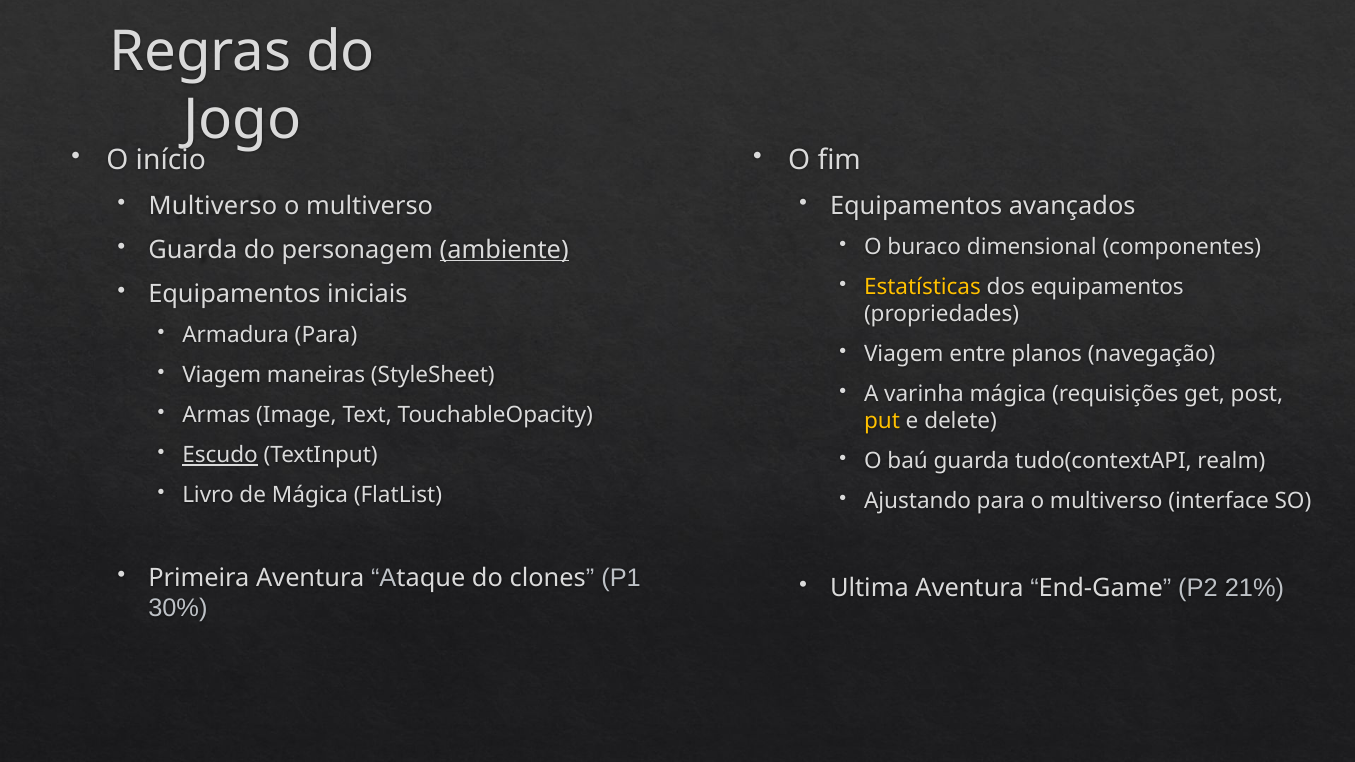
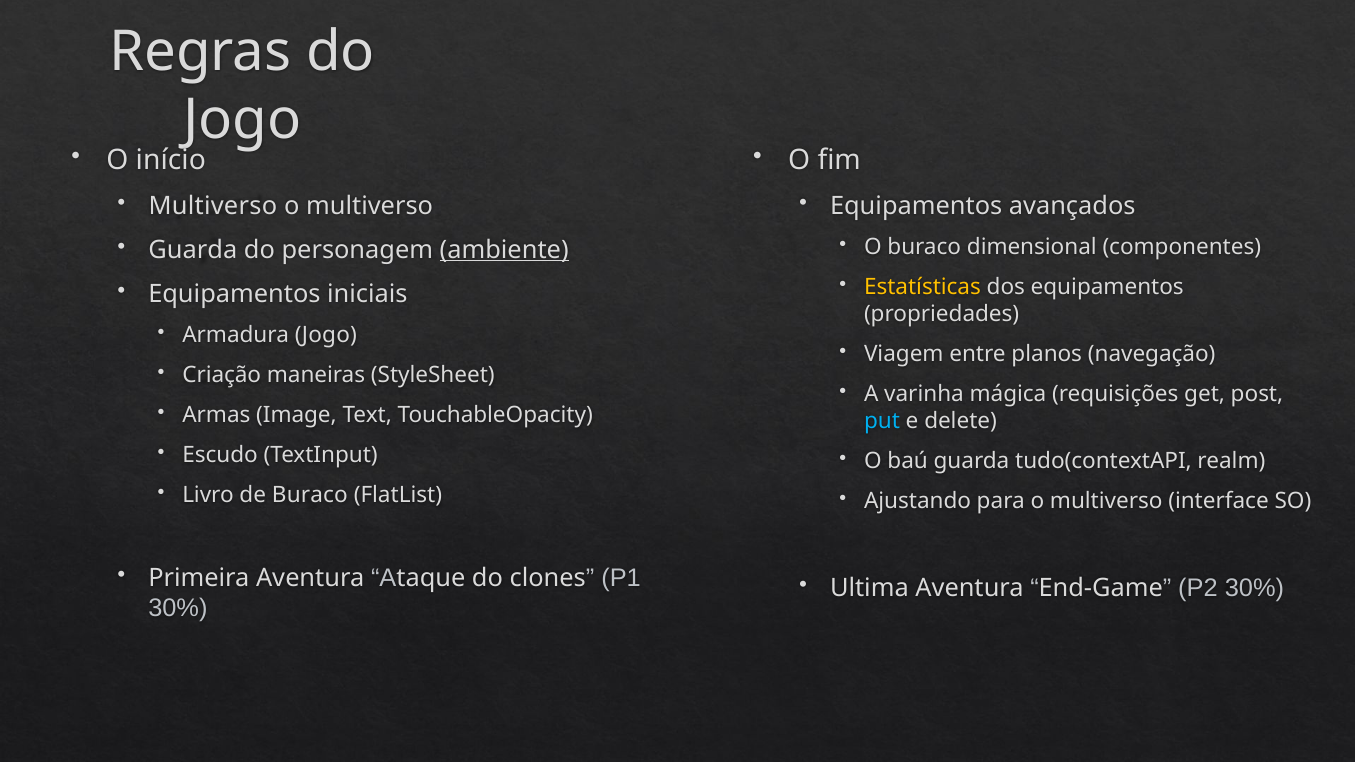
Armadura Para: Para -> Jogo (326, 335)
Viagem: Viagem -> Criação (222, 375)
put colour: yellow -> light blue (882, 422)
Escudo underline: present -> none (220, 456)
de Mágica: Mágica -> Buraco (310, 496)
P2 21%: 21% -> 30% (1254, 588)
